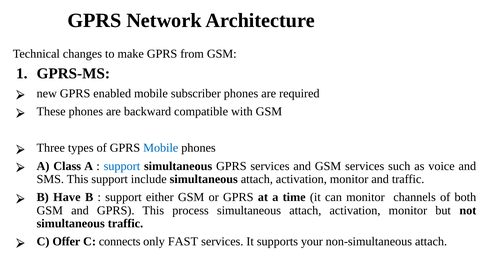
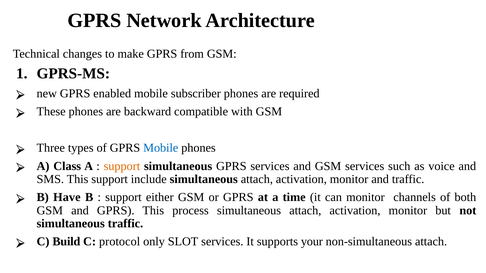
support colour: blue -> orange (122, 166)
Offer: Offer -> Build (66, 242)
connects: connects -> protocol (120, 242)
FAST: FAST -> SLOT (183, 242)
